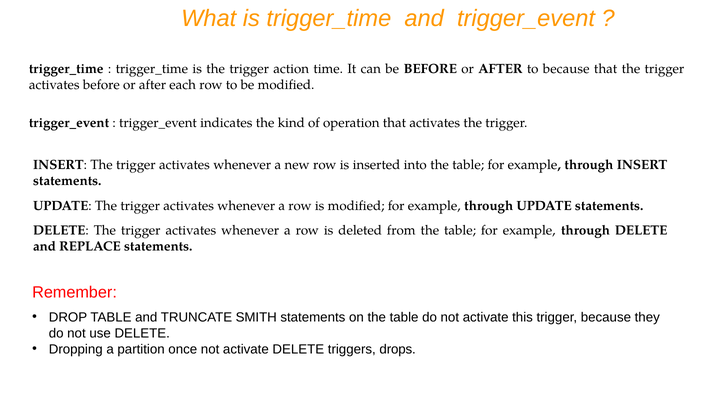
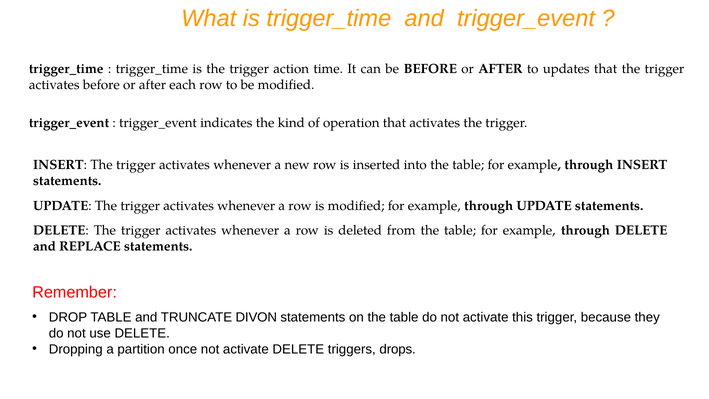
to because: because -> updates (566, 69)
SMITH: SMITH -> DIVON (256, 317)
